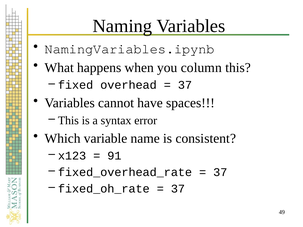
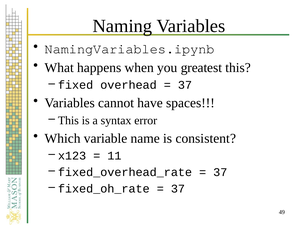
column: column -> greatest (201, 68)
91: 91 -> 11 (114, 156)
